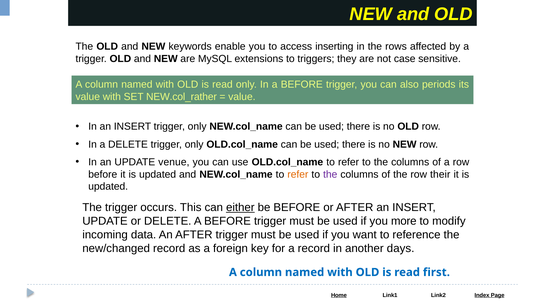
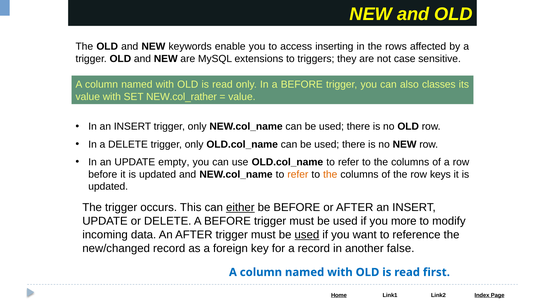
periods: periods -> classes (439, 84)
venue: venue -> empty (174, 162)
the colour: purple -> orange (330, 174)
their: their -> keys (440, 174)
used underline: none -> present (307, 234)
days: days -> false (401, 248)
